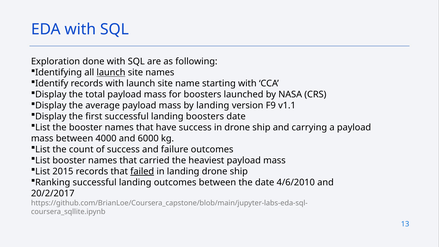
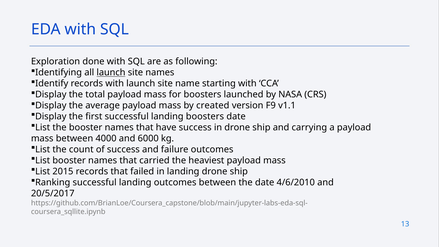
by landing: landing -> created (213, 105)
failed underline: present -> none (142, 171)
20/2/2017: 20/2/2017 -> 20/5/2017 (53, 193)
